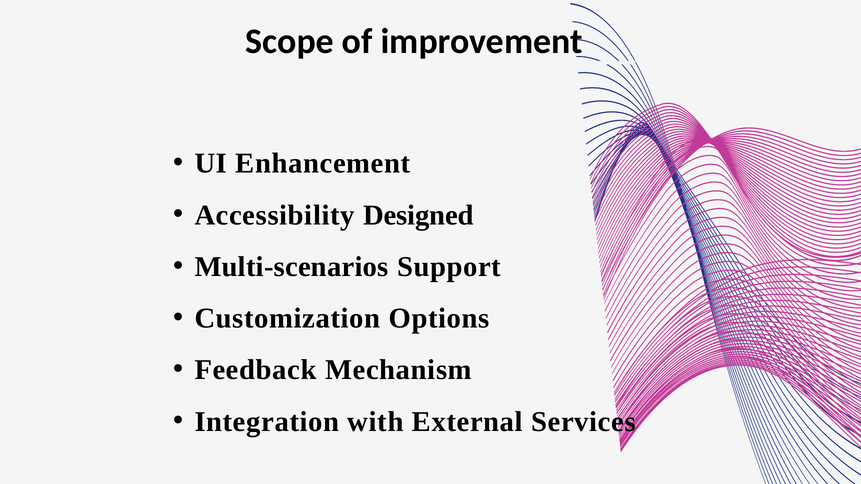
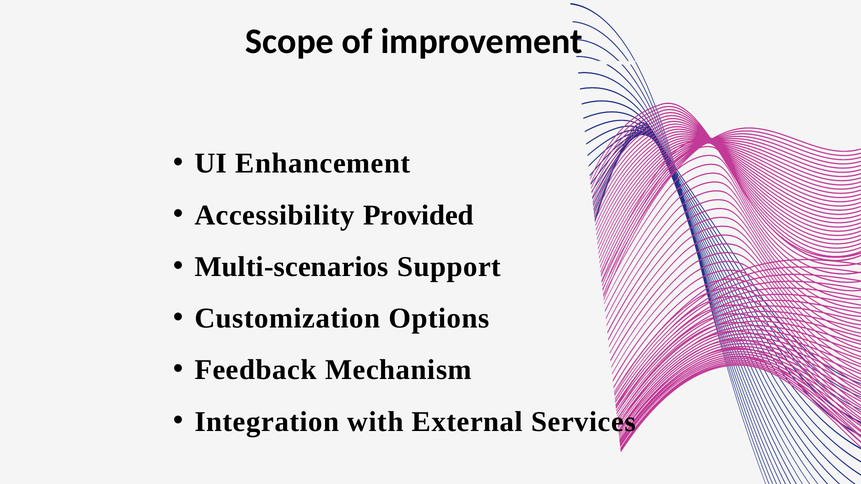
Designed: Designed -> Provided (418, 215)
